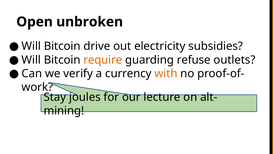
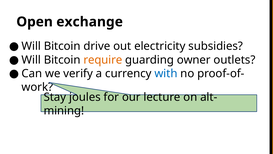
unbroken: unbroken -> exchange (90, 22)
refuse: refuse -> owner (194, 60)
with colour: orange -> blue (166, 73)
